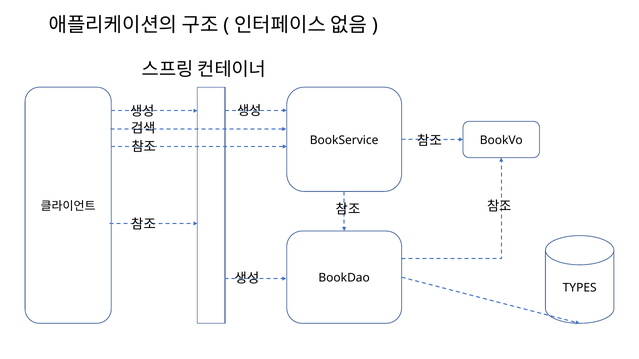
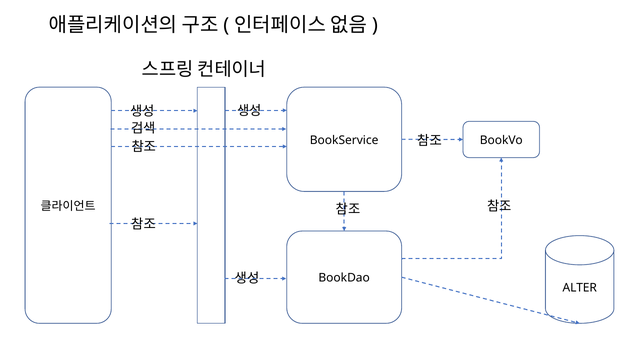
TYPES: TYPES -> ALTER (580, 288)
